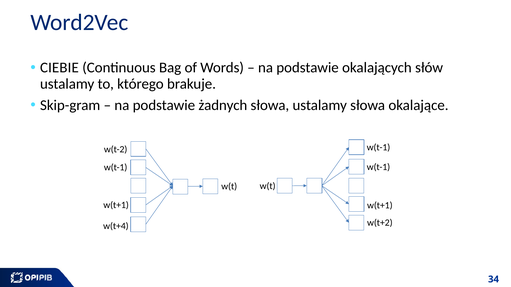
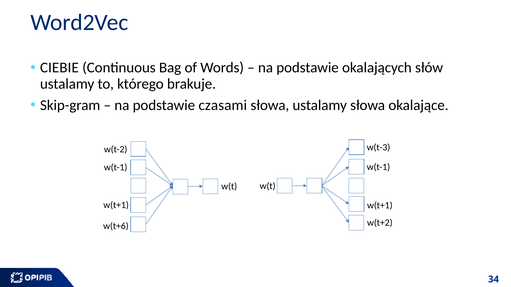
żadnych: żadnych -> czasami (223, 105)
w(t-2 w(t-1: w(t-1 -> w(t-3 (378, 148)
w(t+4: w(t+4 -> w(t+6 (116, 226)
